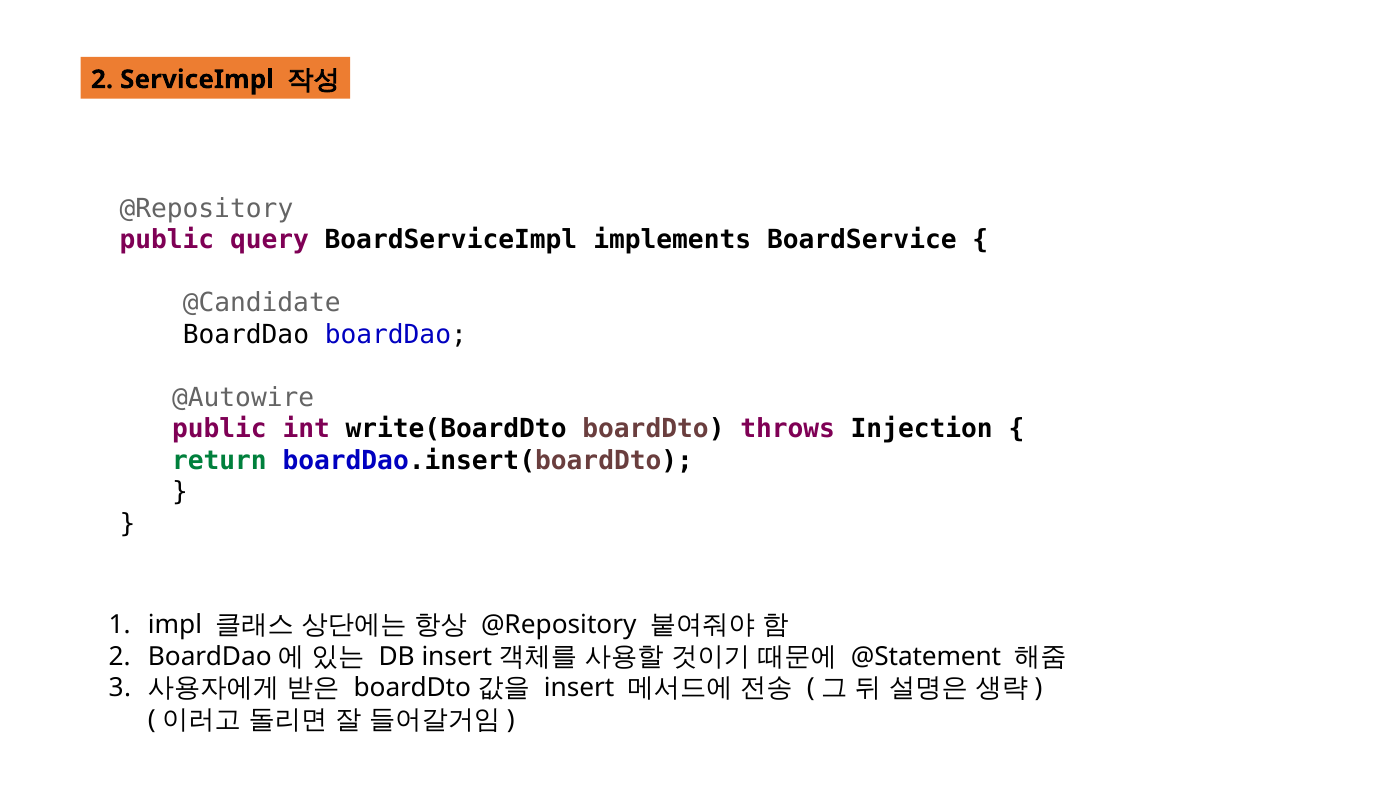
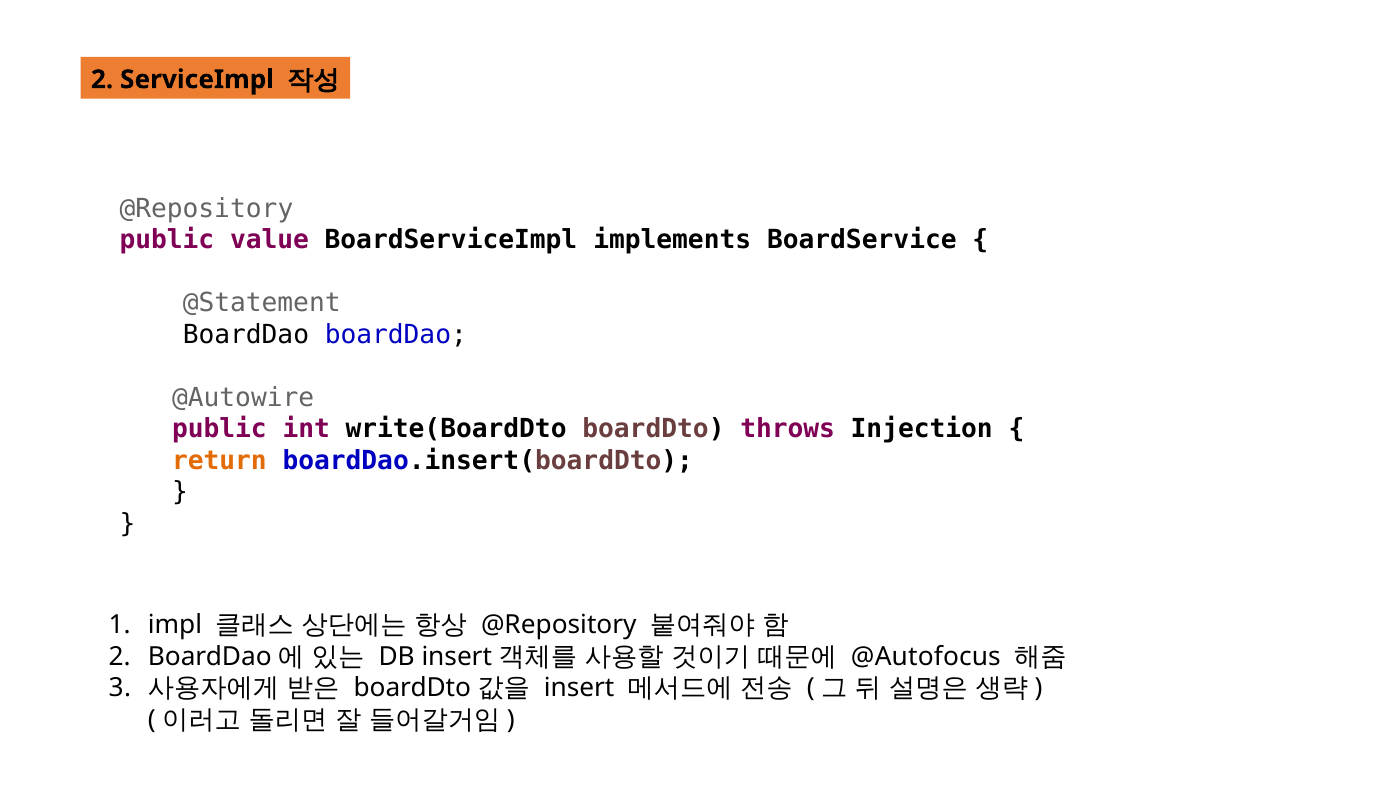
query: query -> value (269, 240)
@Candidate: @Candidate -> @Statement (262, 303)
return colour: green -> orange (219, 460)
@Statement: @Statement -> @Autofocus (926, 656)
